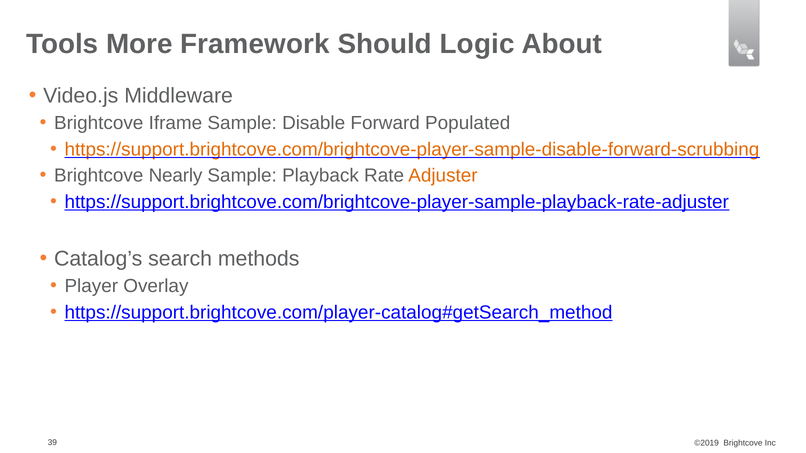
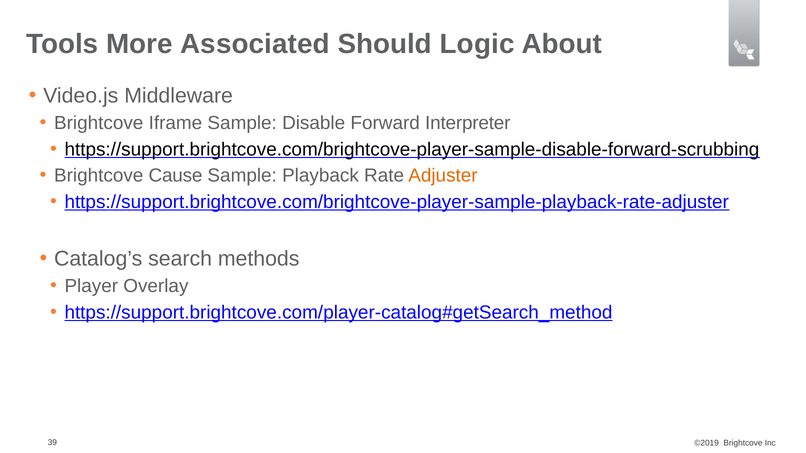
Framework: Framework -> Associated (255, 44)
Populated: Populated -> Interpreter (468, 123)
https://support.brightcove.com/brightcove-player-sample-disable-forward-scrubbing colour: orange -> black (412, 149)
Nearly: Nearly -> Cause (176, 176)
